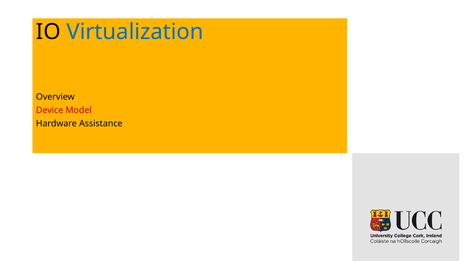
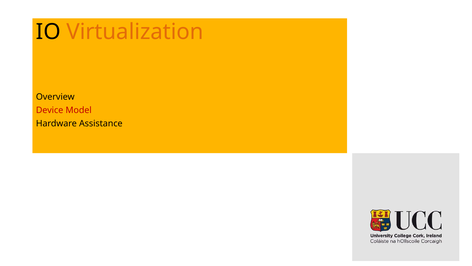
Virtualization colour: blue -> orange (135, 32)
